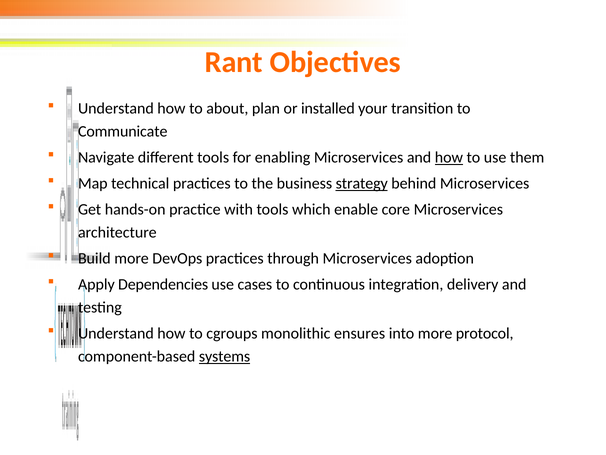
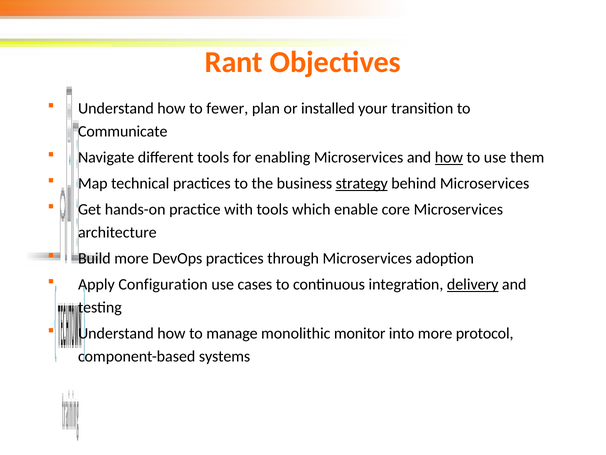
about: about -> fewer (227, 108)
Dependencies: Dependencies -> Configuration (163, 284)
delivery underline: none -> present (473, 284)
cgroups: cgroups -> manage (232, 333)
ensures: ensures -> monitor (360, 333)
systems underline: present -> none (225, 356)
